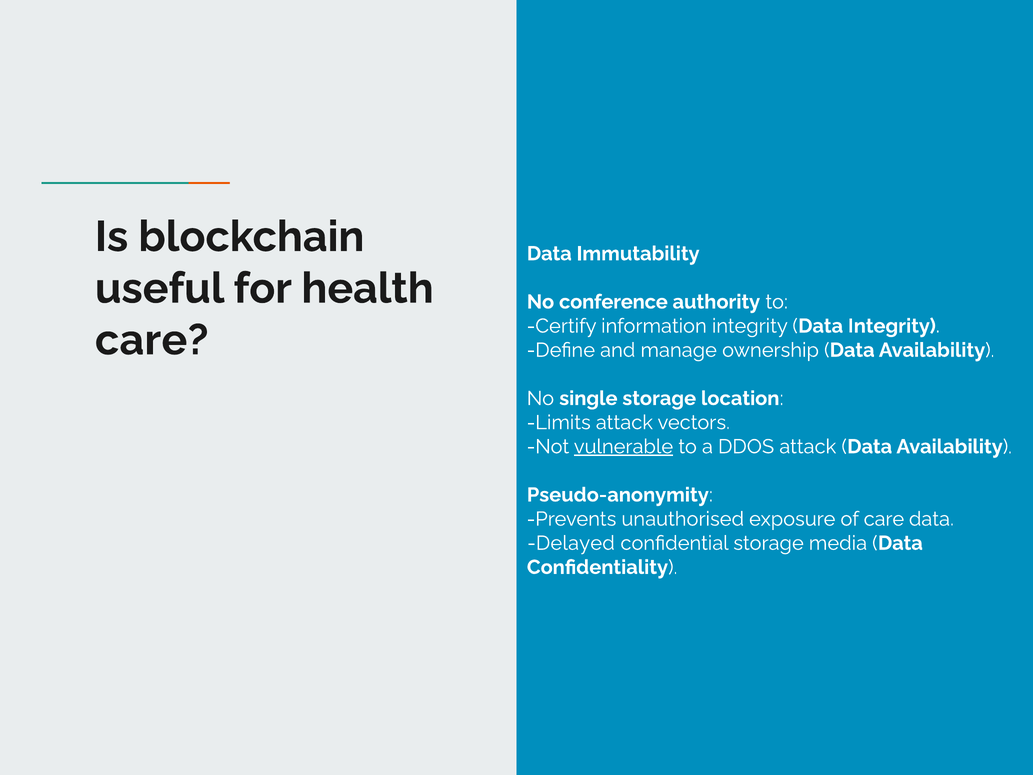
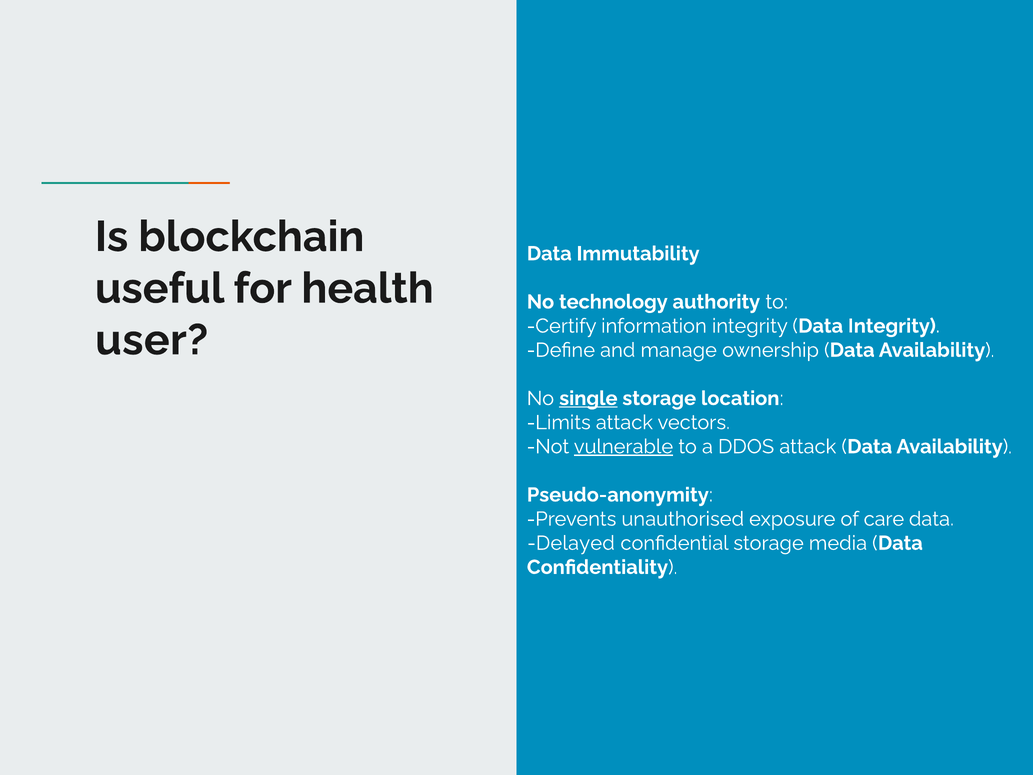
conference: conference -> technology (613, 302)
care: care -> user (152, 340)
single underline: none -> present (588, 398)
